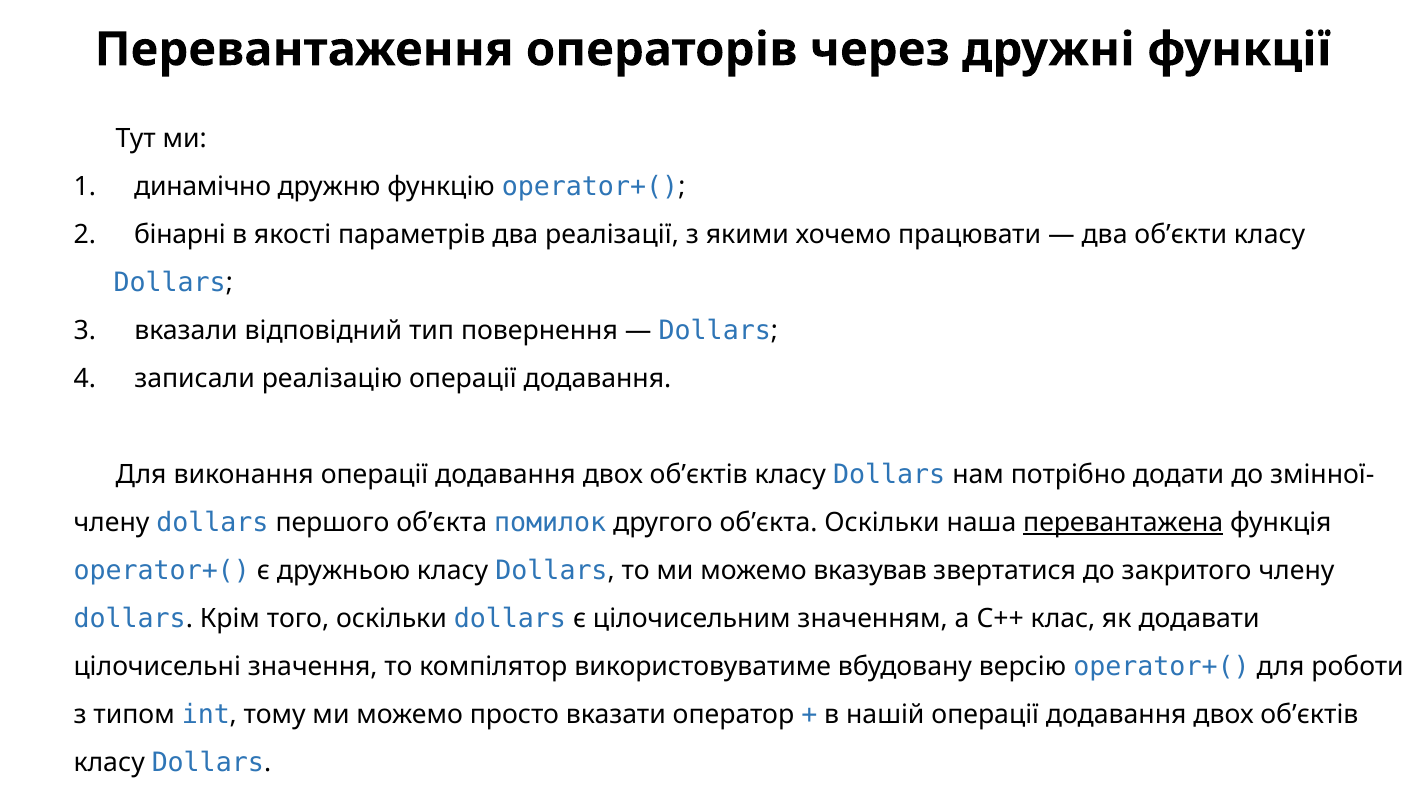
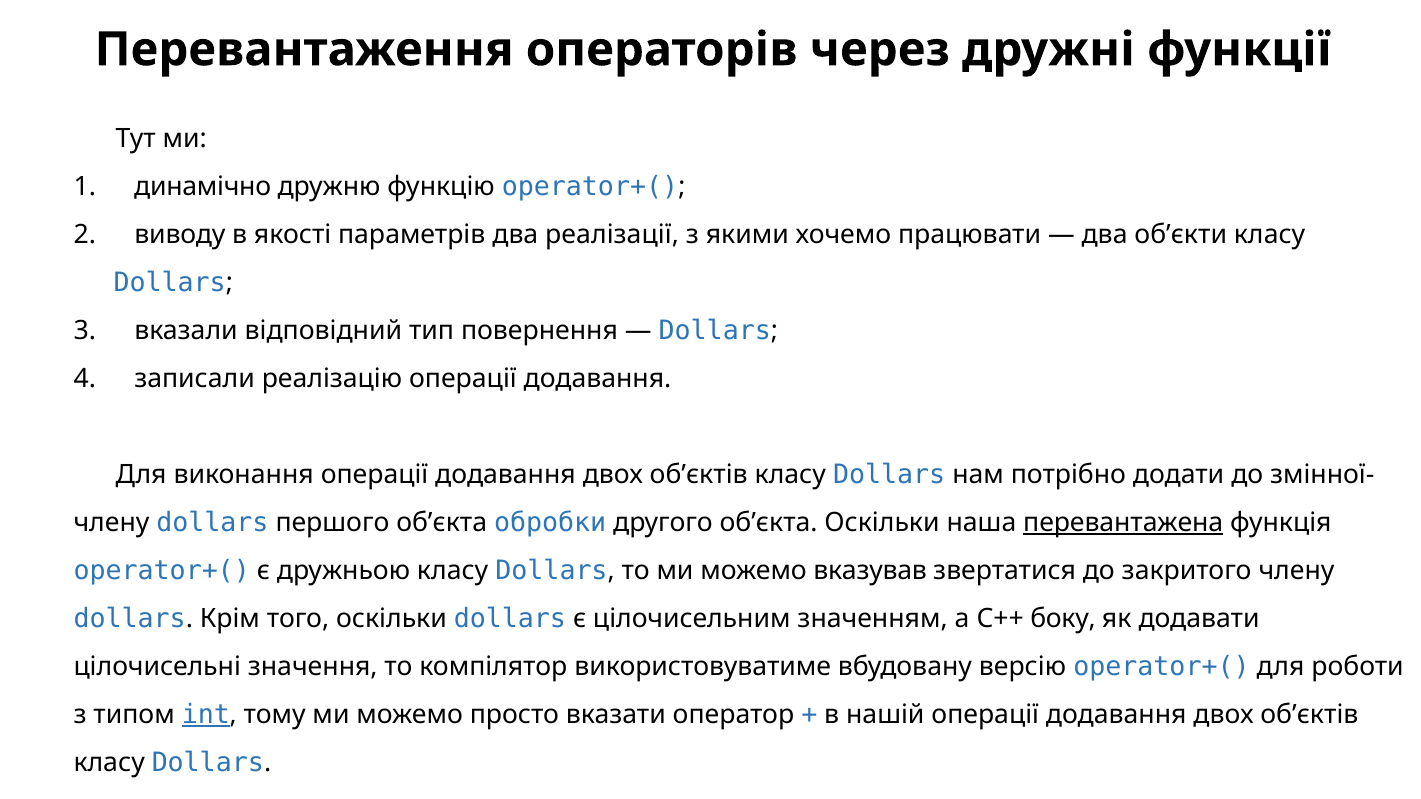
бінарні: бінарні -> виводу (180, 235)
помилок: помилок -> обробки (550, 523)
клас: клас -> боку (1063, 619)
int underline: none -> present (206, 715)
